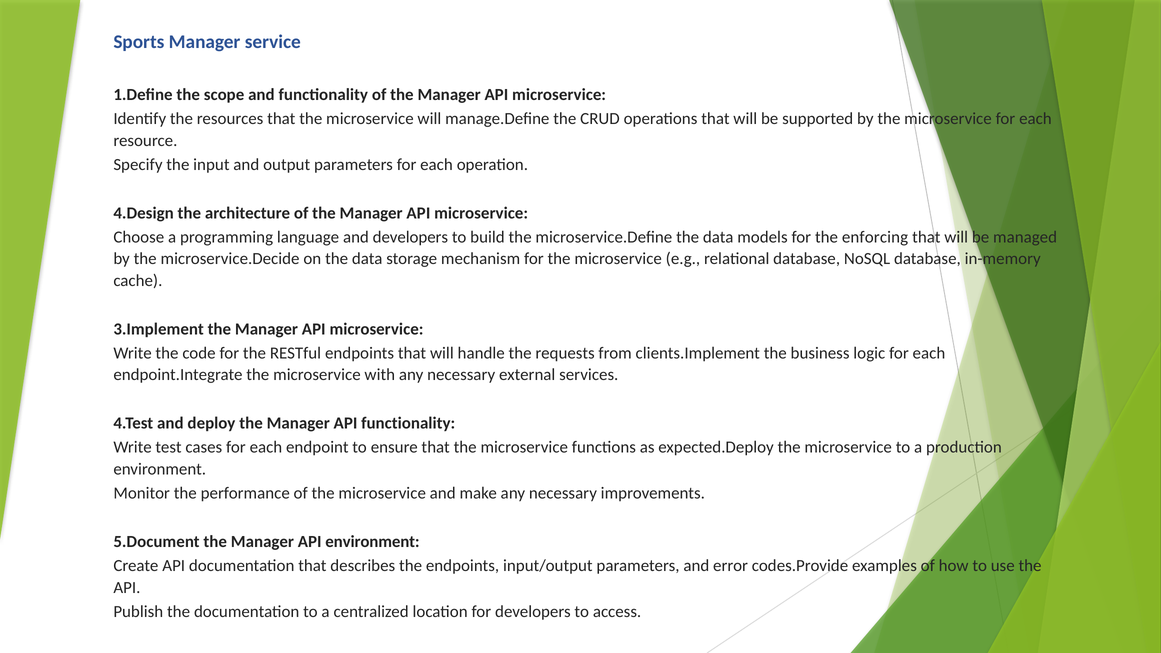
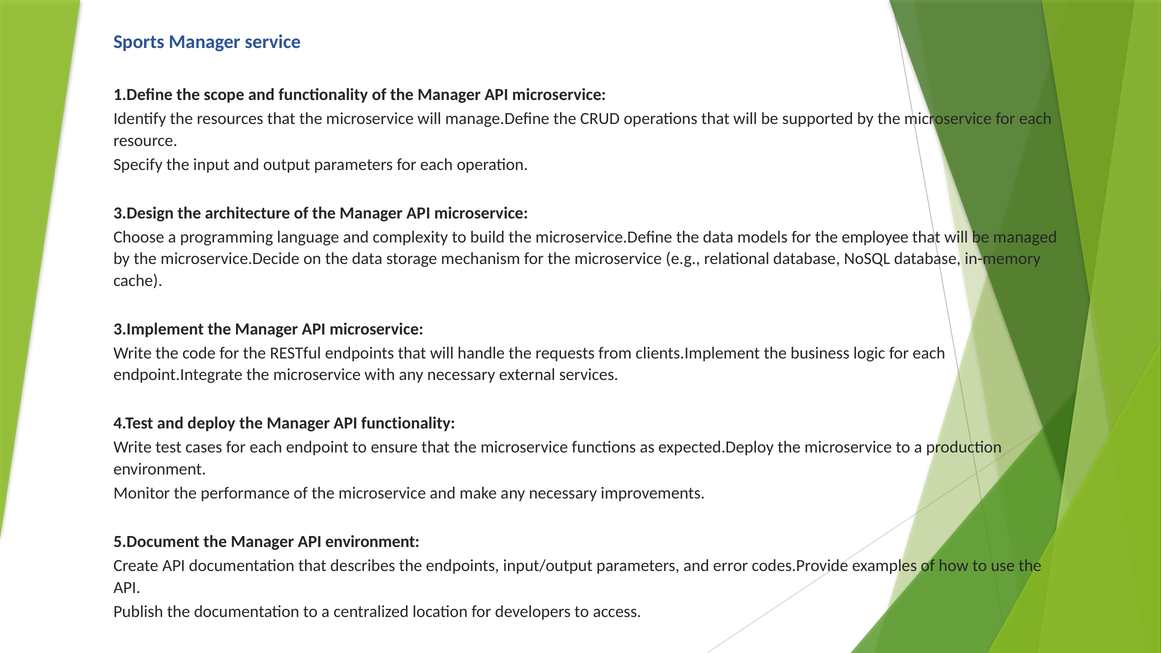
4.Design: 4.Design -> 3.Design (144, 213)
and developers: developers -> complexity (410, 237)
enforcing: enforcing -> employee (875, 237)
